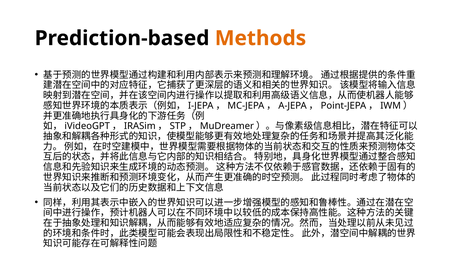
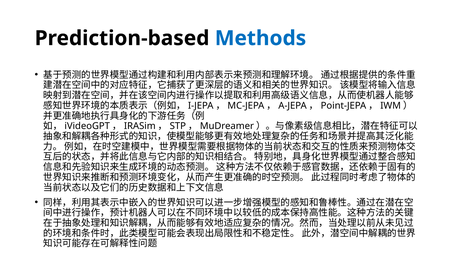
Methods colour: orange -> blue (260, 38)
